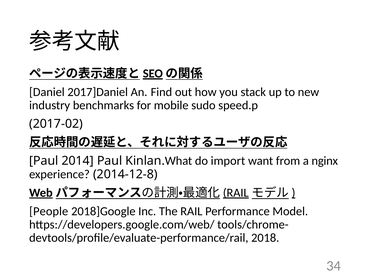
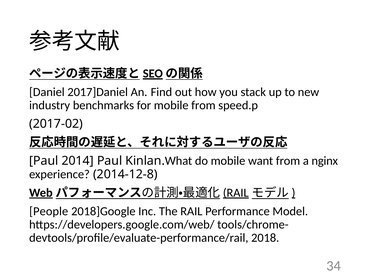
mobile sudo: sudo -> from (203, 105)
do import: import -> mobile (228, 161)
